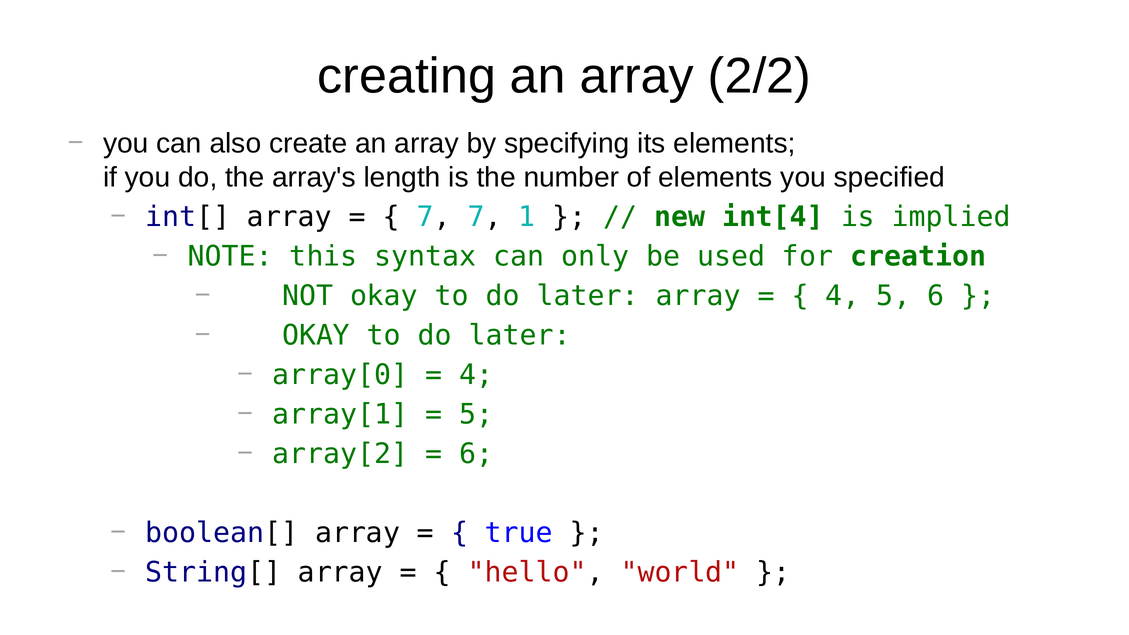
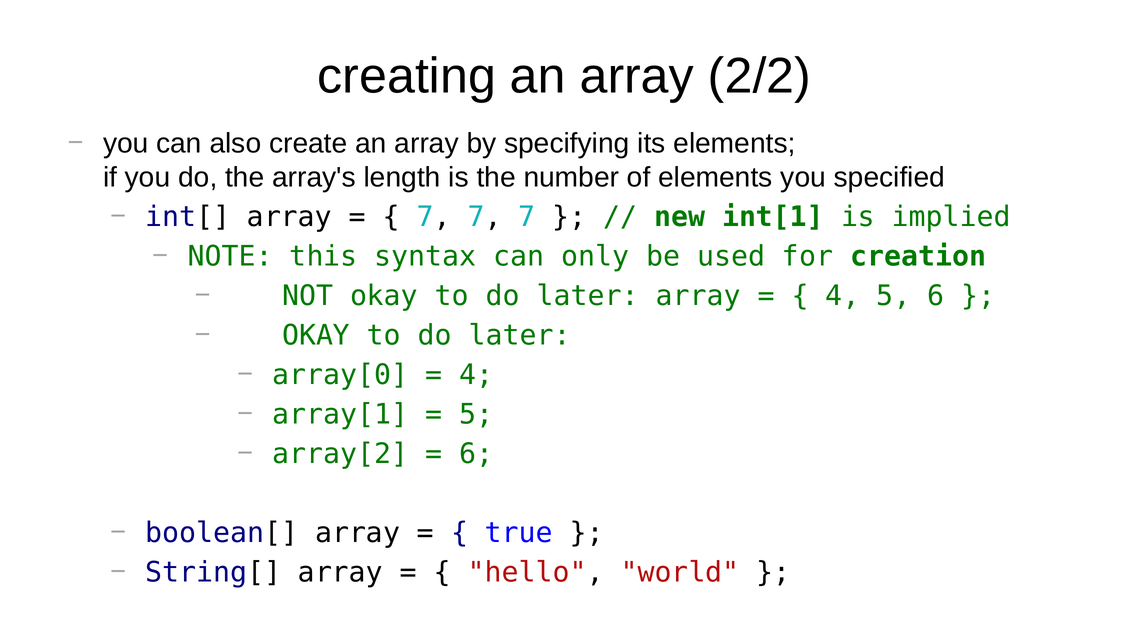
7 7 1: 1 -> 7 (527, 217)
int[4: int[4 -> int[1 (773, 217)
